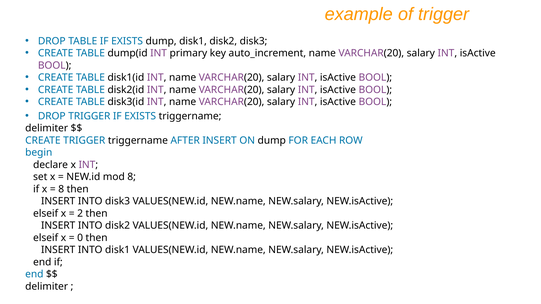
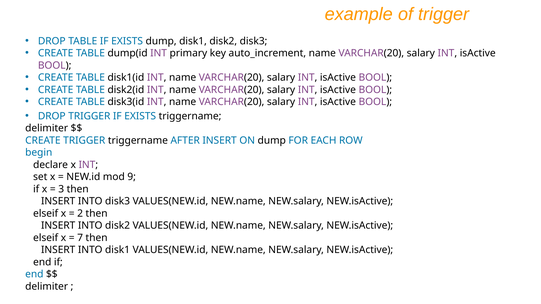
mod 8: 8 -> 9 (132, 177)
8: 8 -> 3 (61, 189)
0: 0 -> 7 (80, 238)
